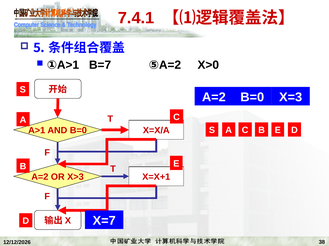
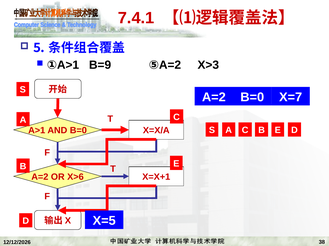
B=7: B=7 -> B=9 (100, 65)
X>0: X>0 -> X>3 (208, 65)
X=3: X=3 -> X=7 (291, 97)
X>3: X>3 -> X>6 (75, 177)
X=7: X=7 -> X=5 (104, 221)
